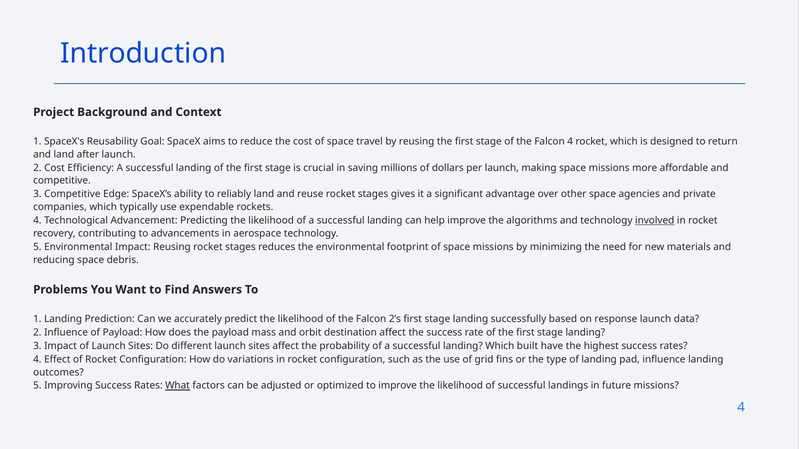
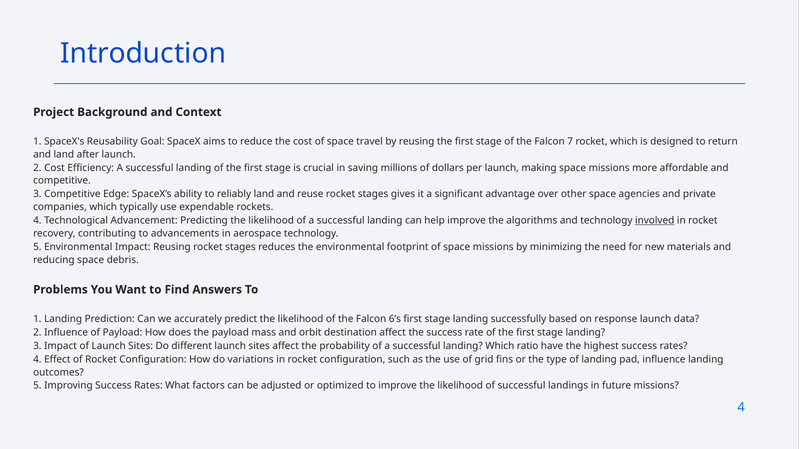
Falcon 4: 4 -> 7 (570, 142)
2’s: 2’s -> 6’s (395, 319)
built: built -> ratio (528, 346)
What underline: present -> none (178, 386)
